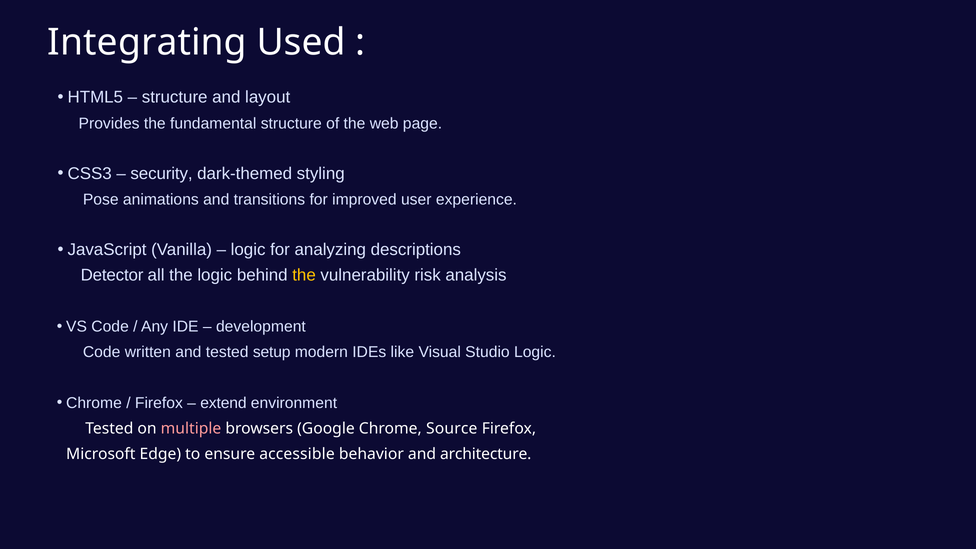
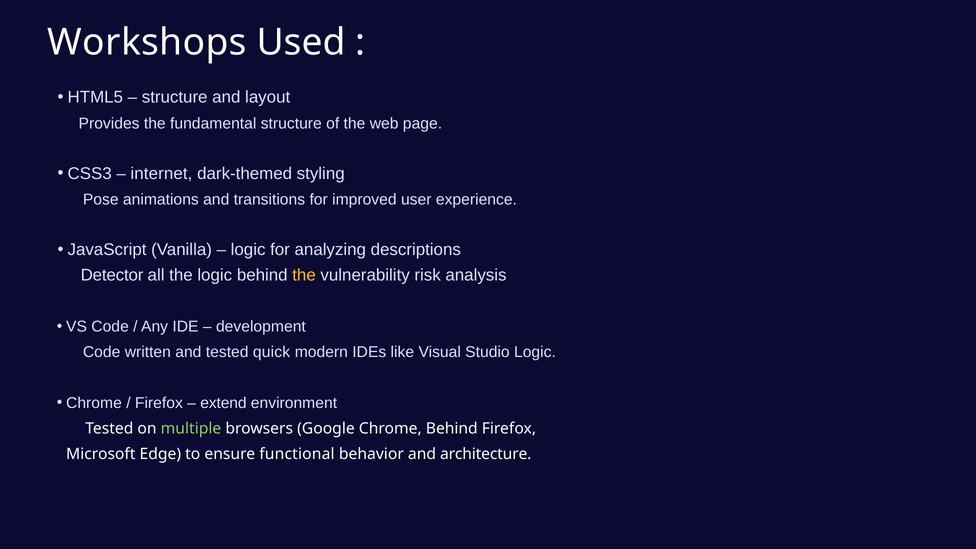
Integrating: Integrating -> Workshops (147, 42)
security: security -> internet (161, 174)
setup: setup -> quick (272, 352)
multiple colour: pink -> light green (191, 428)
Chrome Source: Source -> Behind (452, 428)
accessible: accessible -> functional (297, 454)
